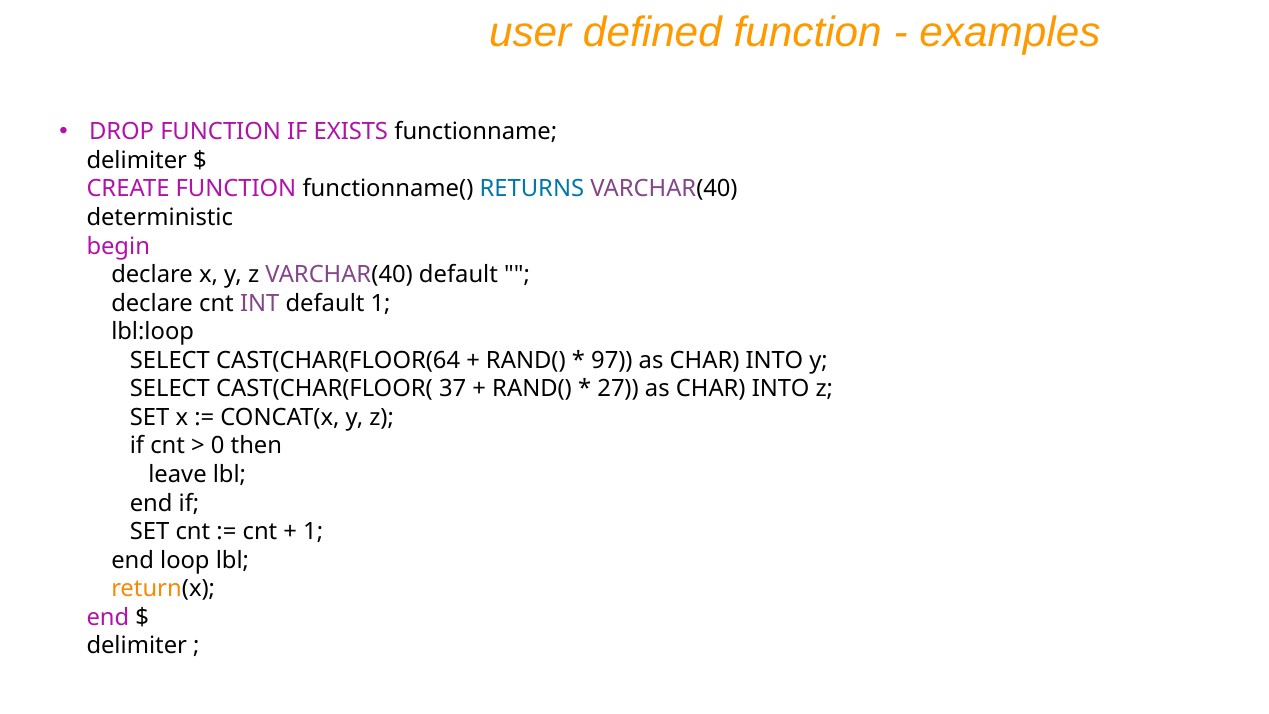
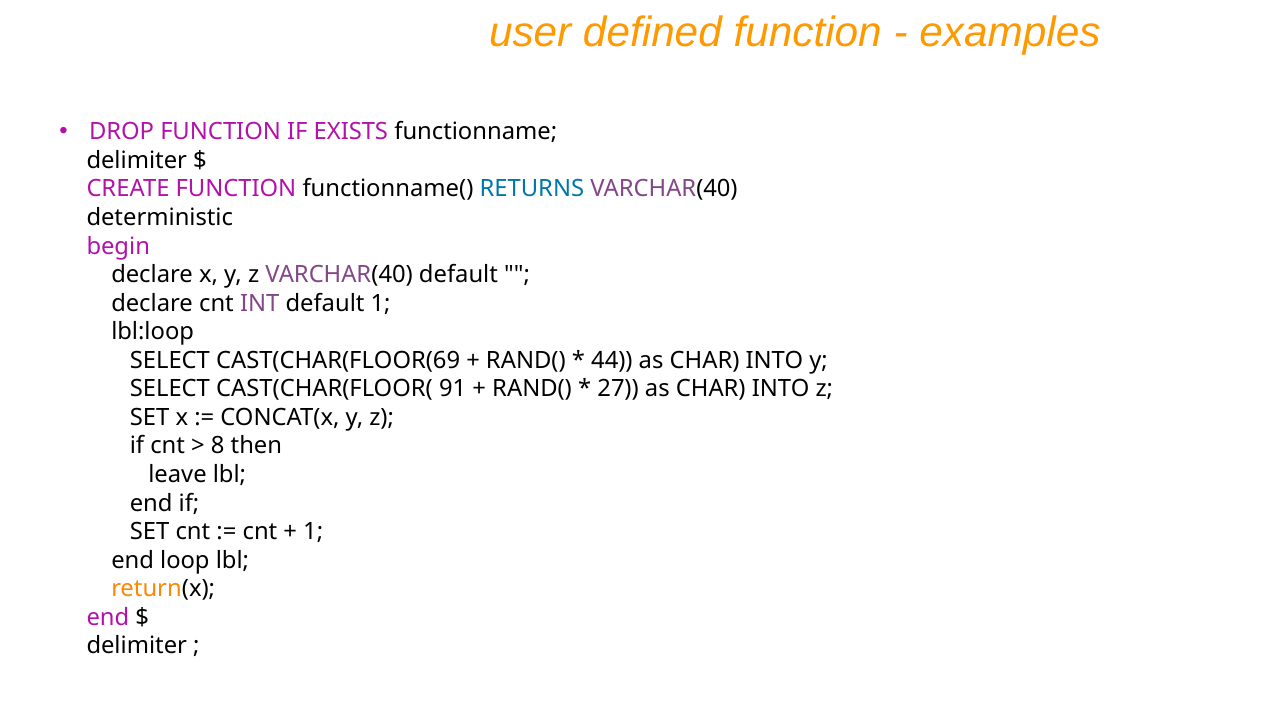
CAST(CHAR(FLOOR(64: CAST(CHAR(FLOOR(64 -> CAST(CHAR(FLOOR(69 (338, 360)
97: 97 -> 44 (612, 360)
37: 37 -> 91 (453, 389)
0: 0 -> 8 (218, 446)
